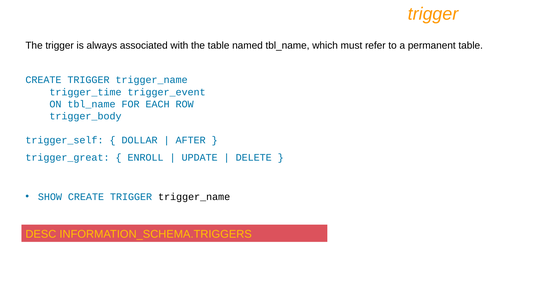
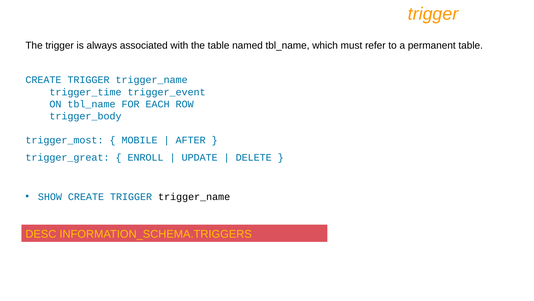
trigger_self: trigger_self -> trigger_most (64, 140)
DOLLAR: DOLLAR -> MOBILE (140, 140)
